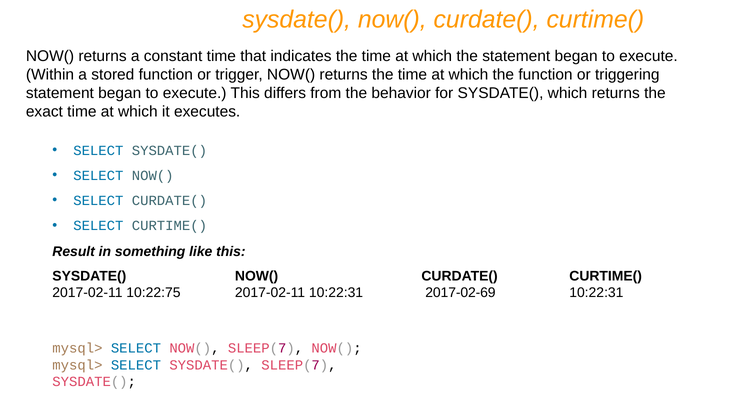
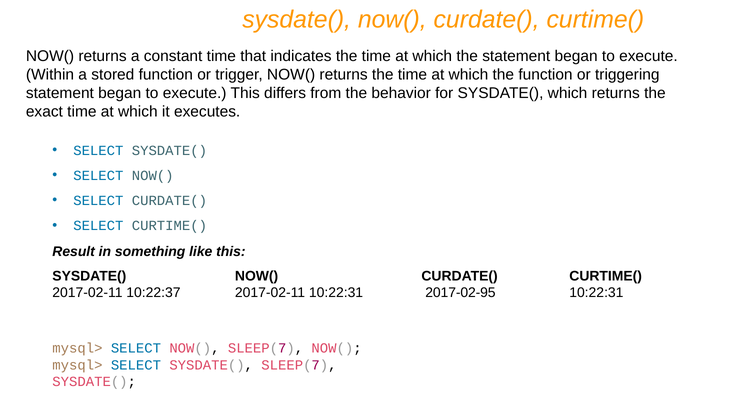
10:22:75: 10:22:75 -> 10:22:37 (153, 293)
2017-02-69: 2017-02-69 -> 2017-02-95 (460, 293)
